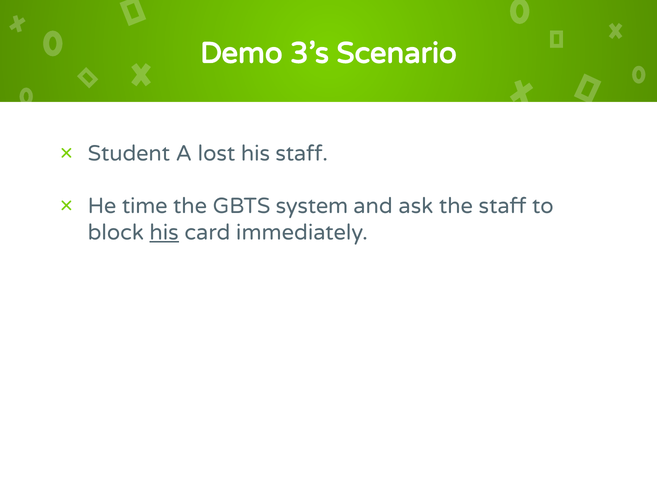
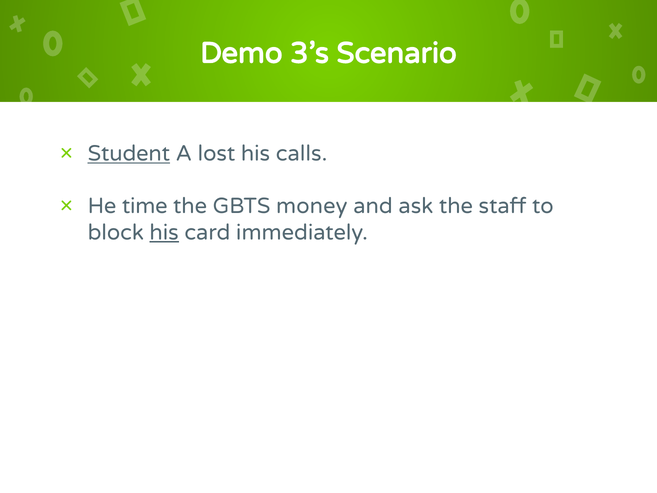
Student underline: none -> present (129, 153)
his staff: staff -> calls (302, 153)
system: system -> money (312, 206)
